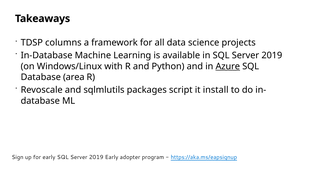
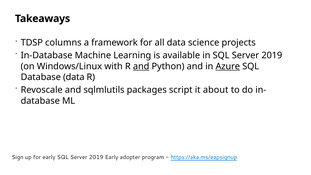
and underline: none -> present (141, 66)
Database area: area -> data (74, 77)
install: install -> about (216, 90)
